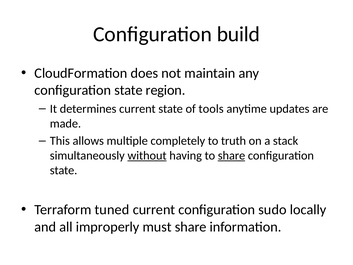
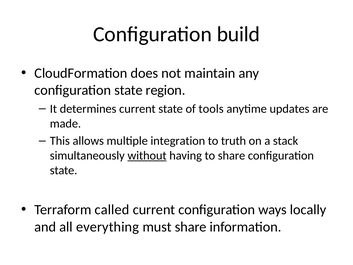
completely: completely -> integration (178, 141)
share underline: present -> none (232, 155)
tuned: tuned -> called (112, 210)
sudo: sudo -> ways (273, 210)
improperly: improperly -> everything (108, 227)
